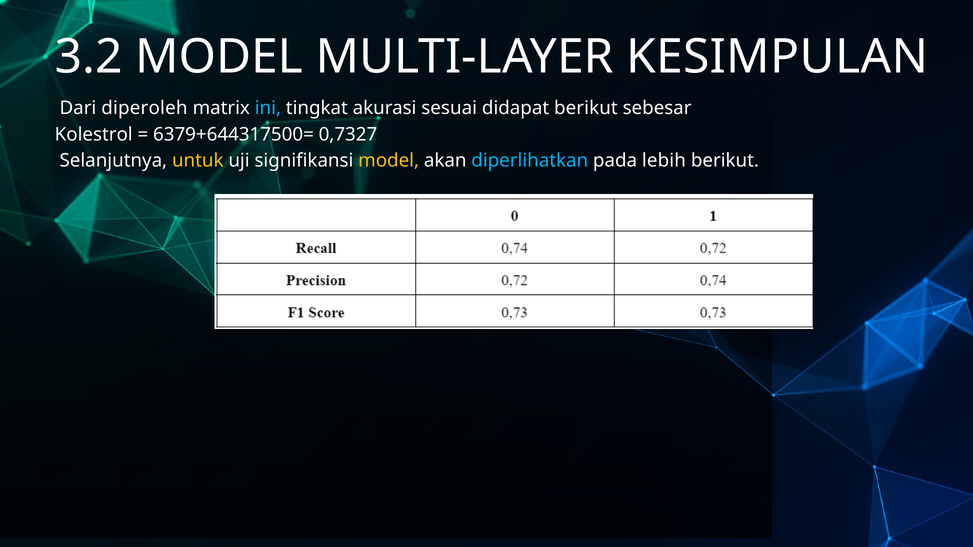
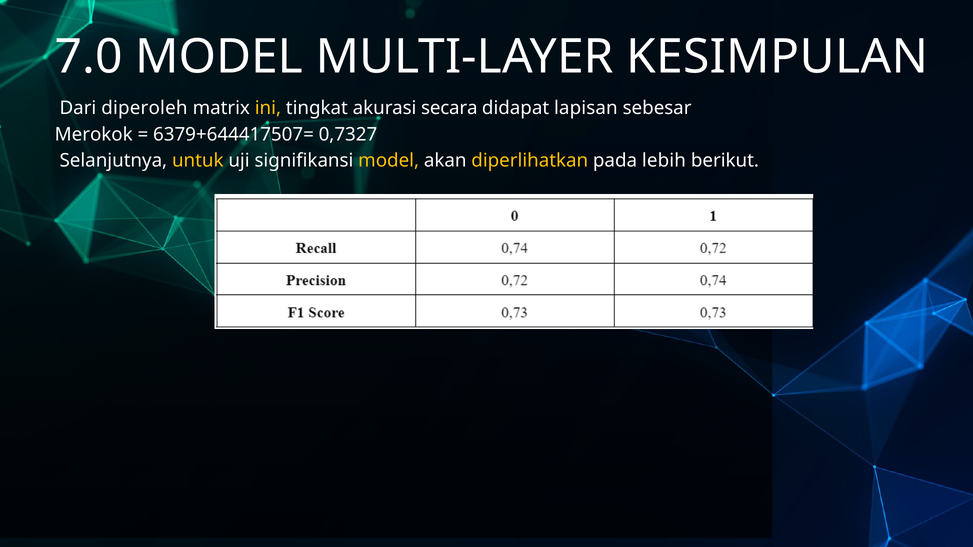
3.2: 3.2 -> 7.0 (89, 57)
ini colour: light blue -> yellow (268, 108)
sesuai: sesuai -> secara (449, 108)
didapat berikut: berikut -> lapisan (586, 108)
Kolestrol: Kolestrol -> Merokok (94, 135)
6379+644317500=: 6379+644317500= -> 6379+644417507= (233, 135)
diperlihatkan colour: light blue -> yellow (530, 161)
